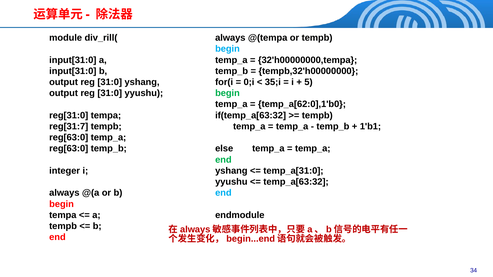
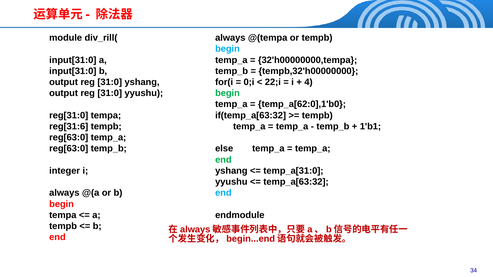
35;i: 35;i -> 22;i (273, 82)
5: 5 -> 4 (309, 82)
reg[31:7: reg[31:7 -> reg[31:6 (69, 127)
